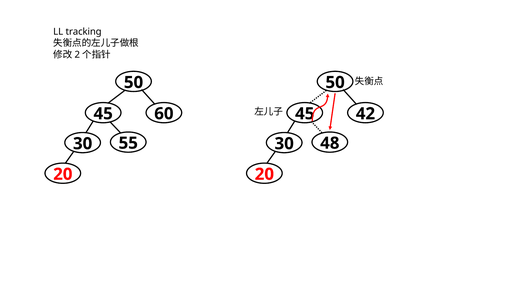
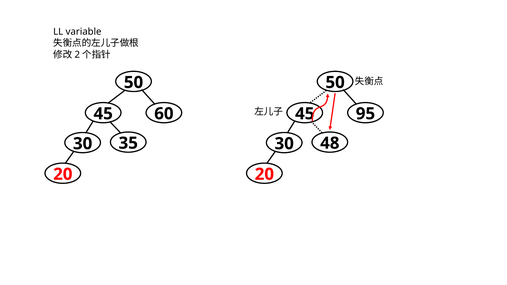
tracking: tracking -> variable (84, 32)
42: 42 -> 95 (365, 114)
55: 55 -> 35 (128, 143)
